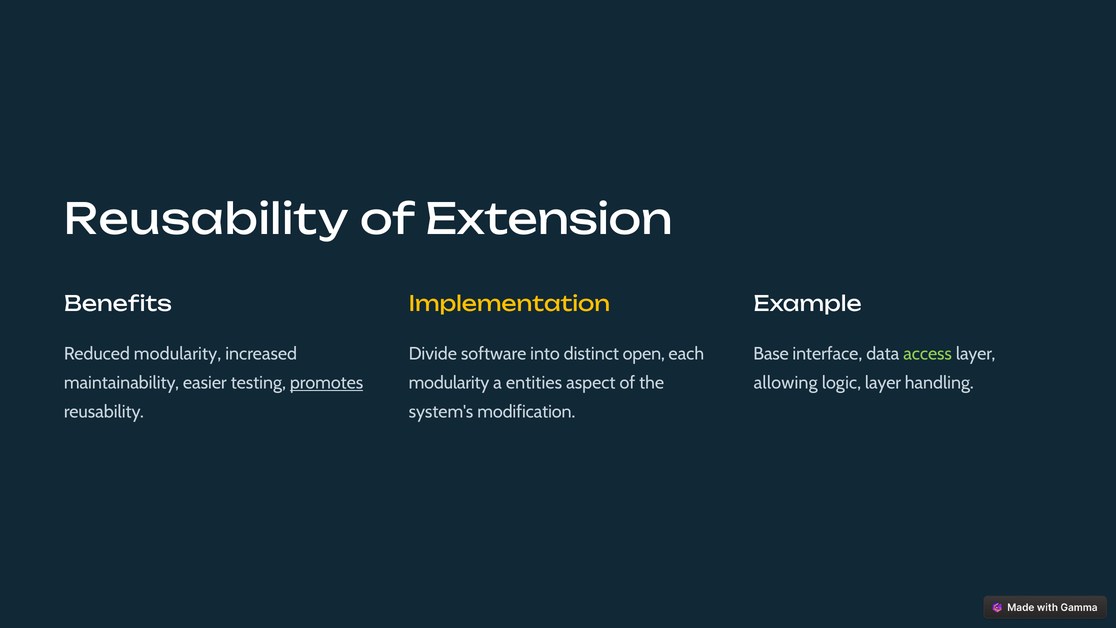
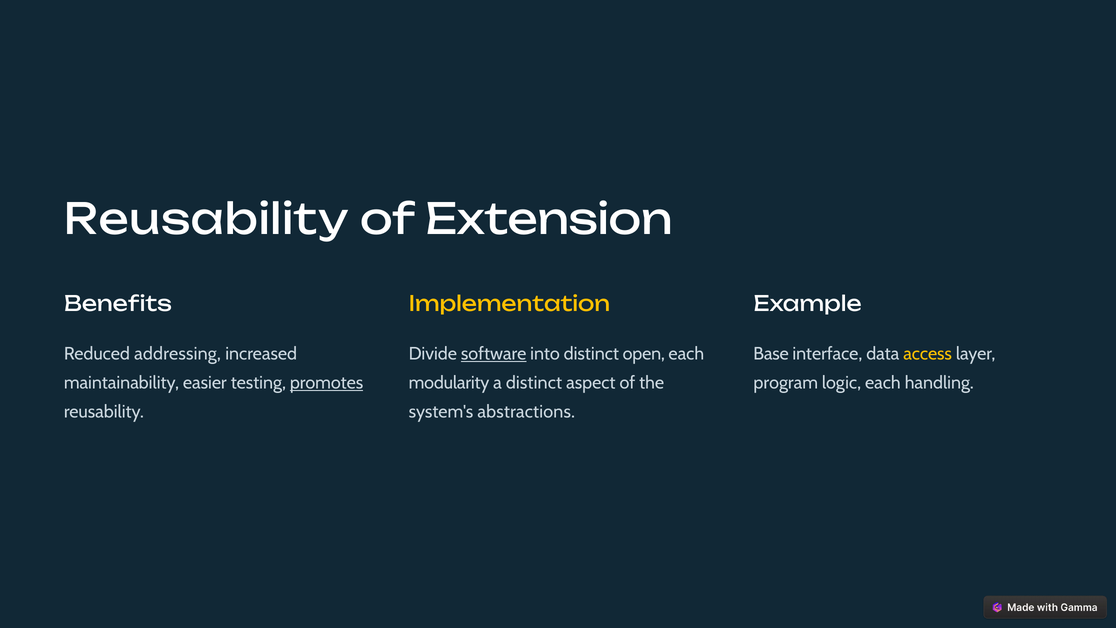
Reduced modularity: modularity -> addressing (178, 354)
software underline: none -> present (494, 354)
access colour: light green -> yellow (928, 354)
a entities: entities -> distinct (534, 383)
allowing: allowing -> program (786, 383)
logic layer: layer -> each (883, 383)
modification: modification -> abstractions (526, 412)
